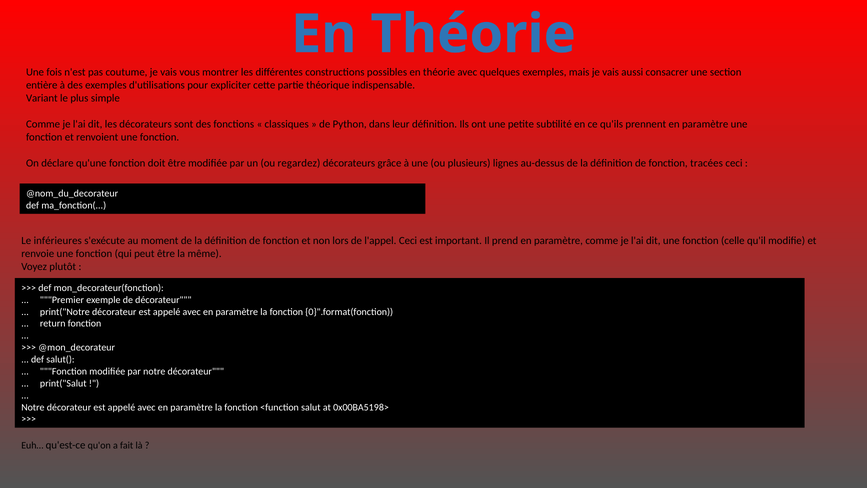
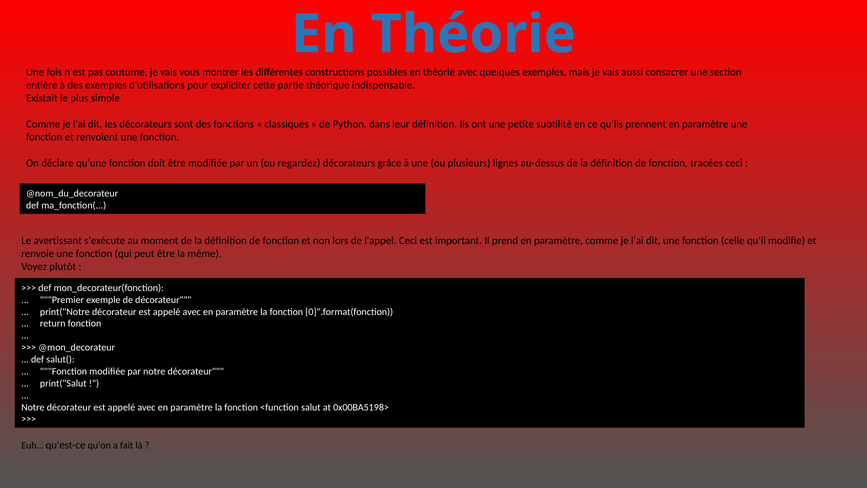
Variant: Variant -> Existait (42, 98)
inférieures: inférieures -> avertissant (58, 240)
